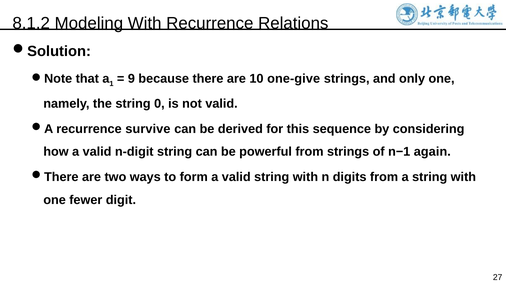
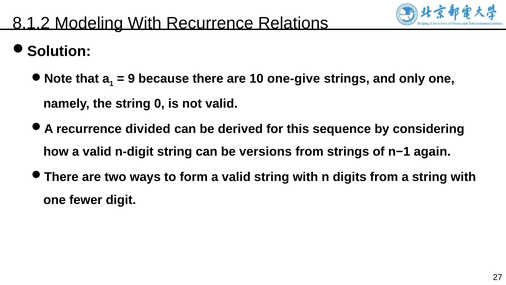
survive: survive -> divided (148, 129)
powerful: powerful -> versions (266, 152)
